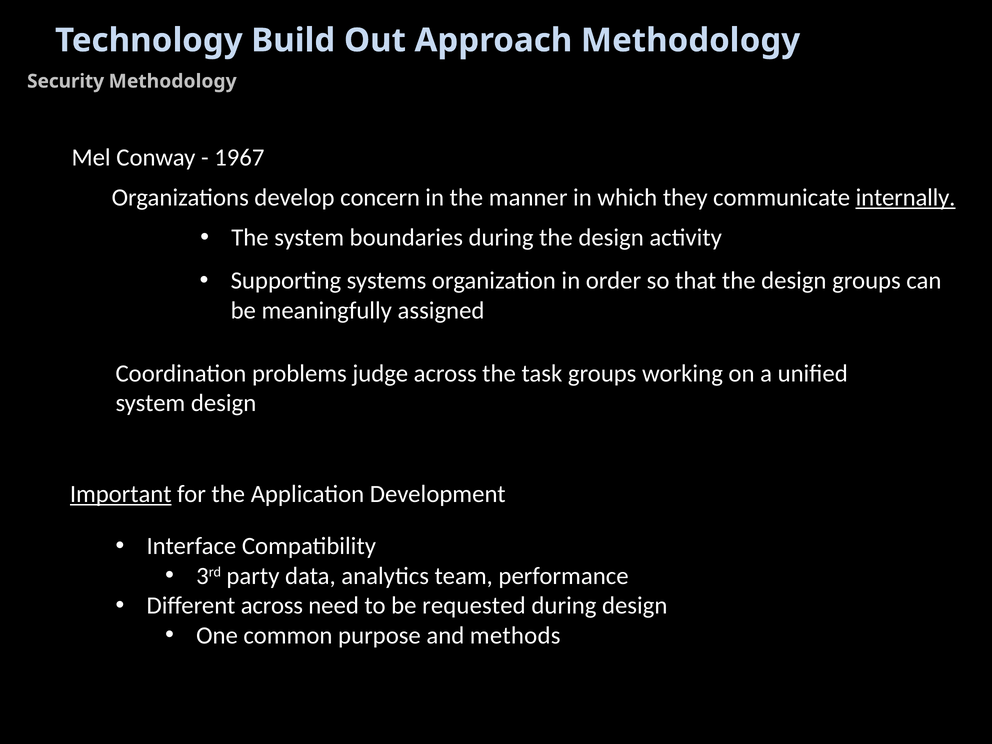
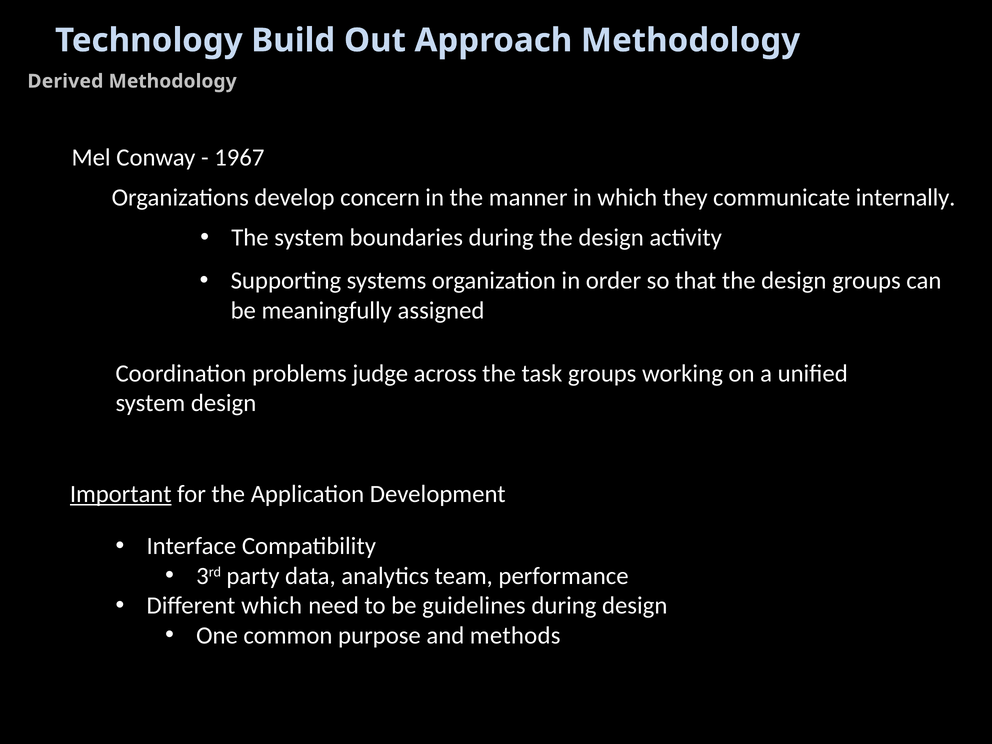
Security: Security -> Derived (65, 81)
internally underline: present -> none (906, 198)
Different across: across -> which (272, 606)
requested: requested -> guidelines (474, 606)
